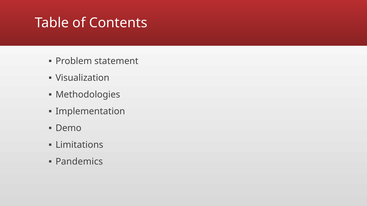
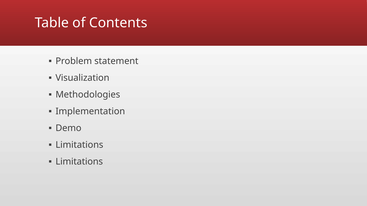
Pandemics: Pandemics -> Limitations (79, 162)
